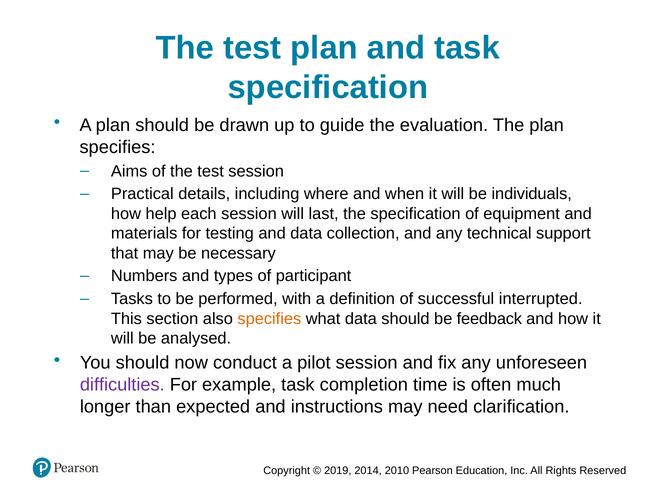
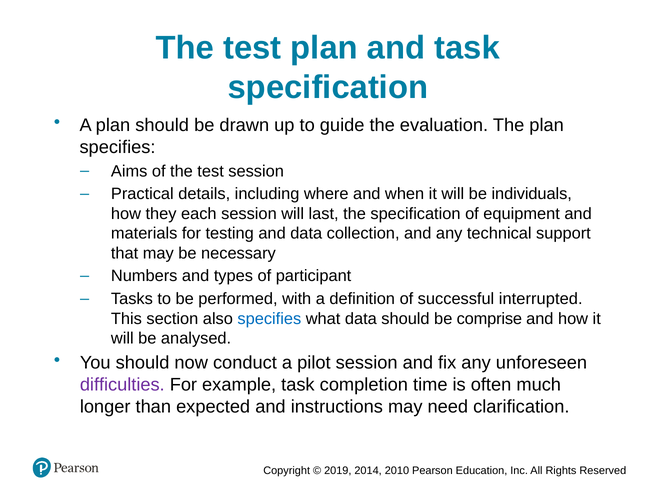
help: help -> they (161, 214)
specifies colour: orange -> blue (269, 319)
feedback: feedback -> comprise (489, 319)
